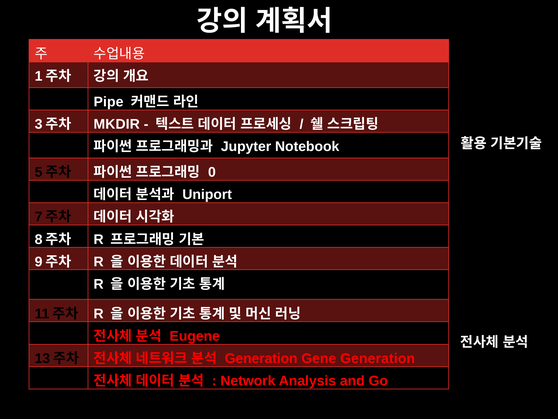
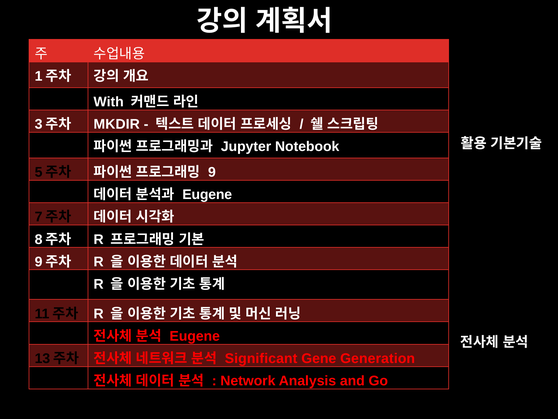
Pipe: Pipe -> With (109, 102)
0: 0 -> 9 (212, 172)
Uniport: Uniport -> Eugene (207, 194)
Generation: Generation -> Significant (261, 358)
